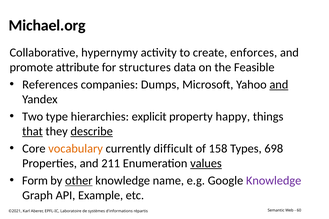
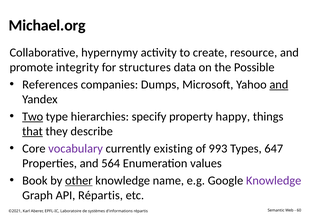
enforces: enforces -> resource (254, 53)
attribute: attribute -> integrity (77, 68)
Feasible: Feasible -> Possible (254, 68)
Two underline: none -> present (33, 117)
explicit: explicit -> specify (149, 117)
describe underline: present -> none (92, 132)
vocabulary colour: orange -> purple (76, 149)
difficult: difficult -> existing (173, 149)
158: 158 -> 993 (218, 149)
698: 698 -> 647 (274, 149)
211: 211 -> 564 (111, 164)
values underline: present -> none (206, 164)
Form: Form -> Book (35, 181)
API Example: Example -> Répartis (100, 196)
